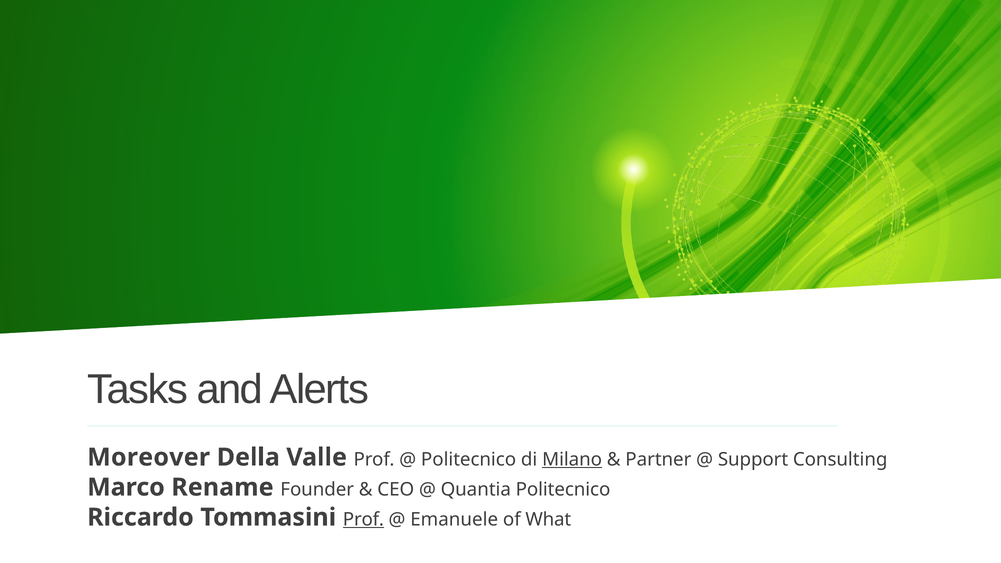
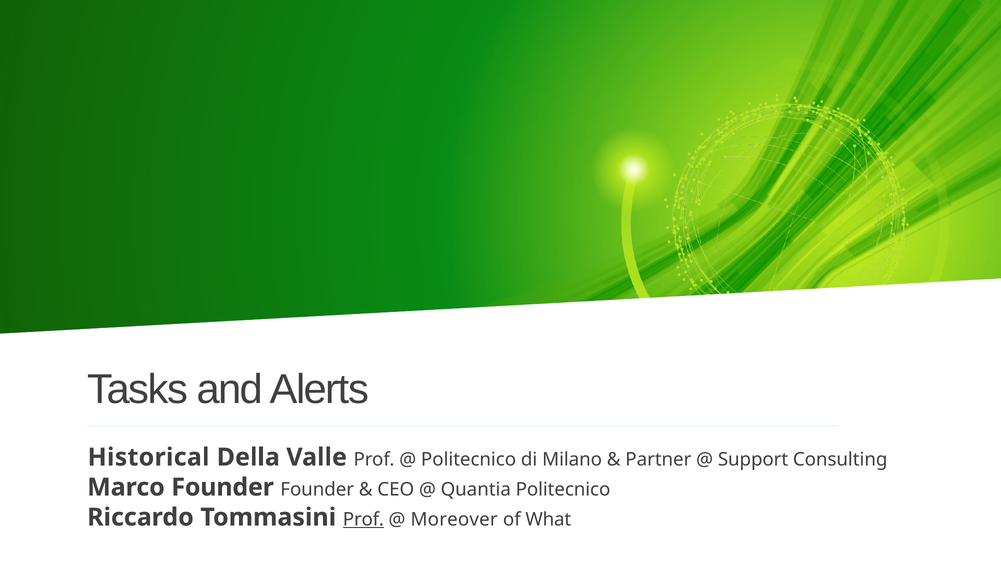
Moreover: Moreover -> Historical (149, 457)
Milano underline: present -> none (572, 459)
Marco Rename: Rename -> Founder (223, 487)
Emanuele: Emanuele -> Moreover (454, 519)
